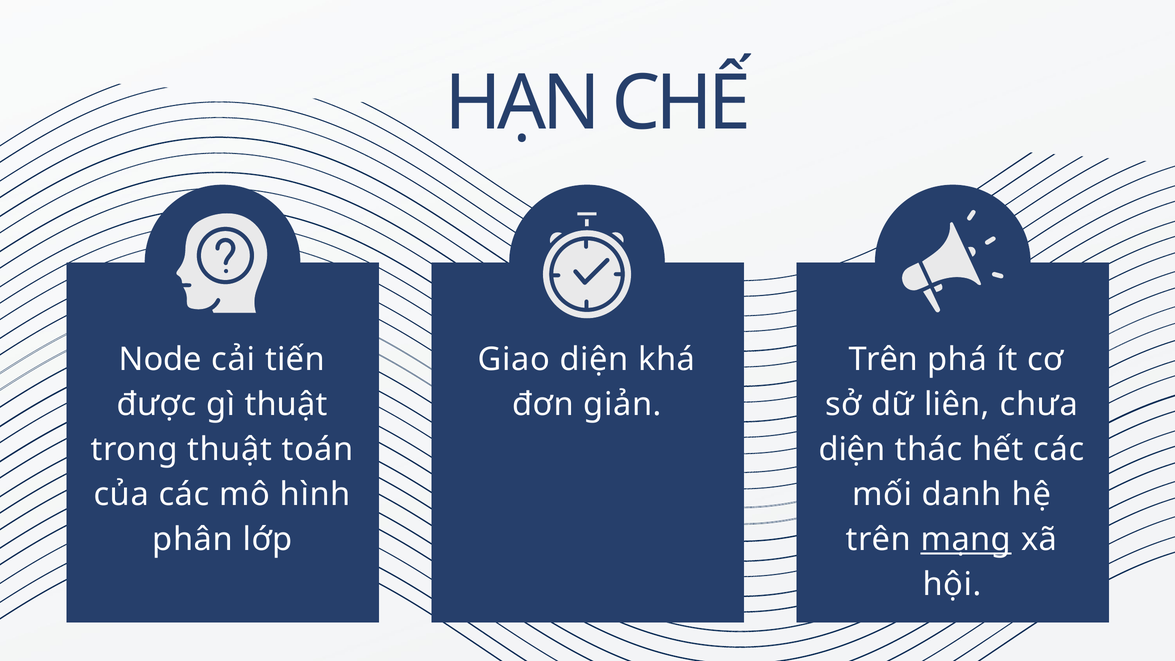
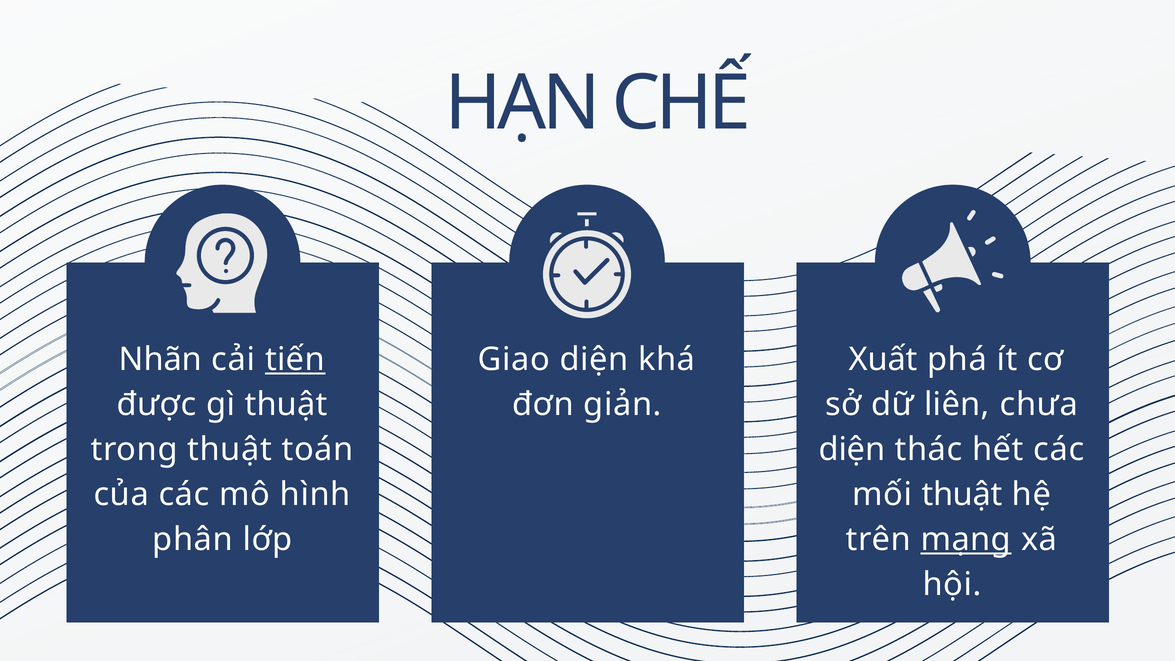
Node: Node -> Nhãn (160, 359)
tiến underline: none -> present (295, 359)
Trên: Trên -> Xuất (883, 359)
mối danh: danh -> thuật (962, 494)
